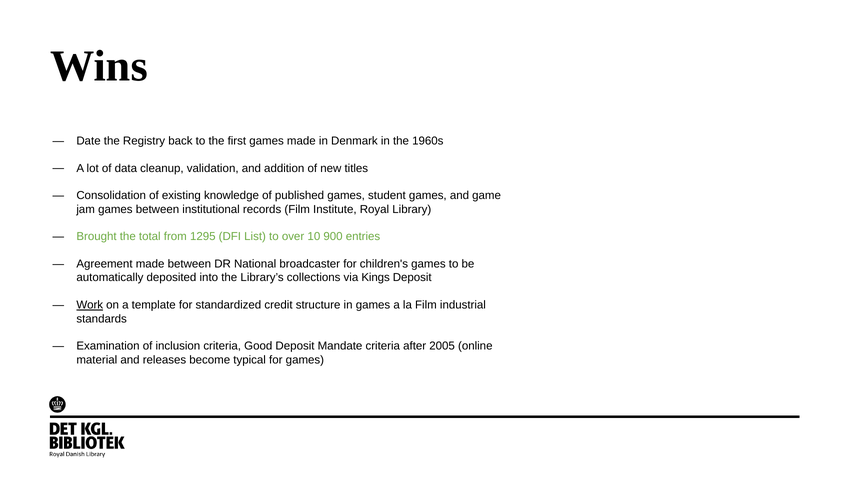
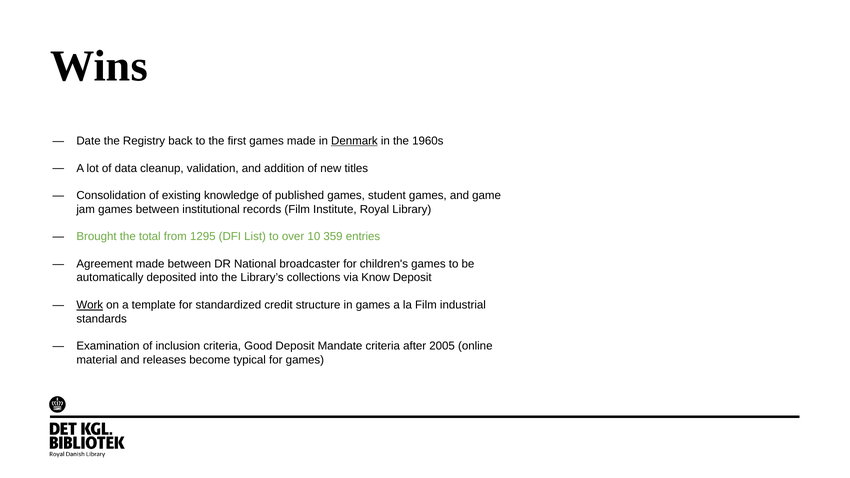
Denmark underline: none -> present (354, 141)
900: 900 -> 359 (333, 237)
Kings: Kings -> Know (376, 278)
